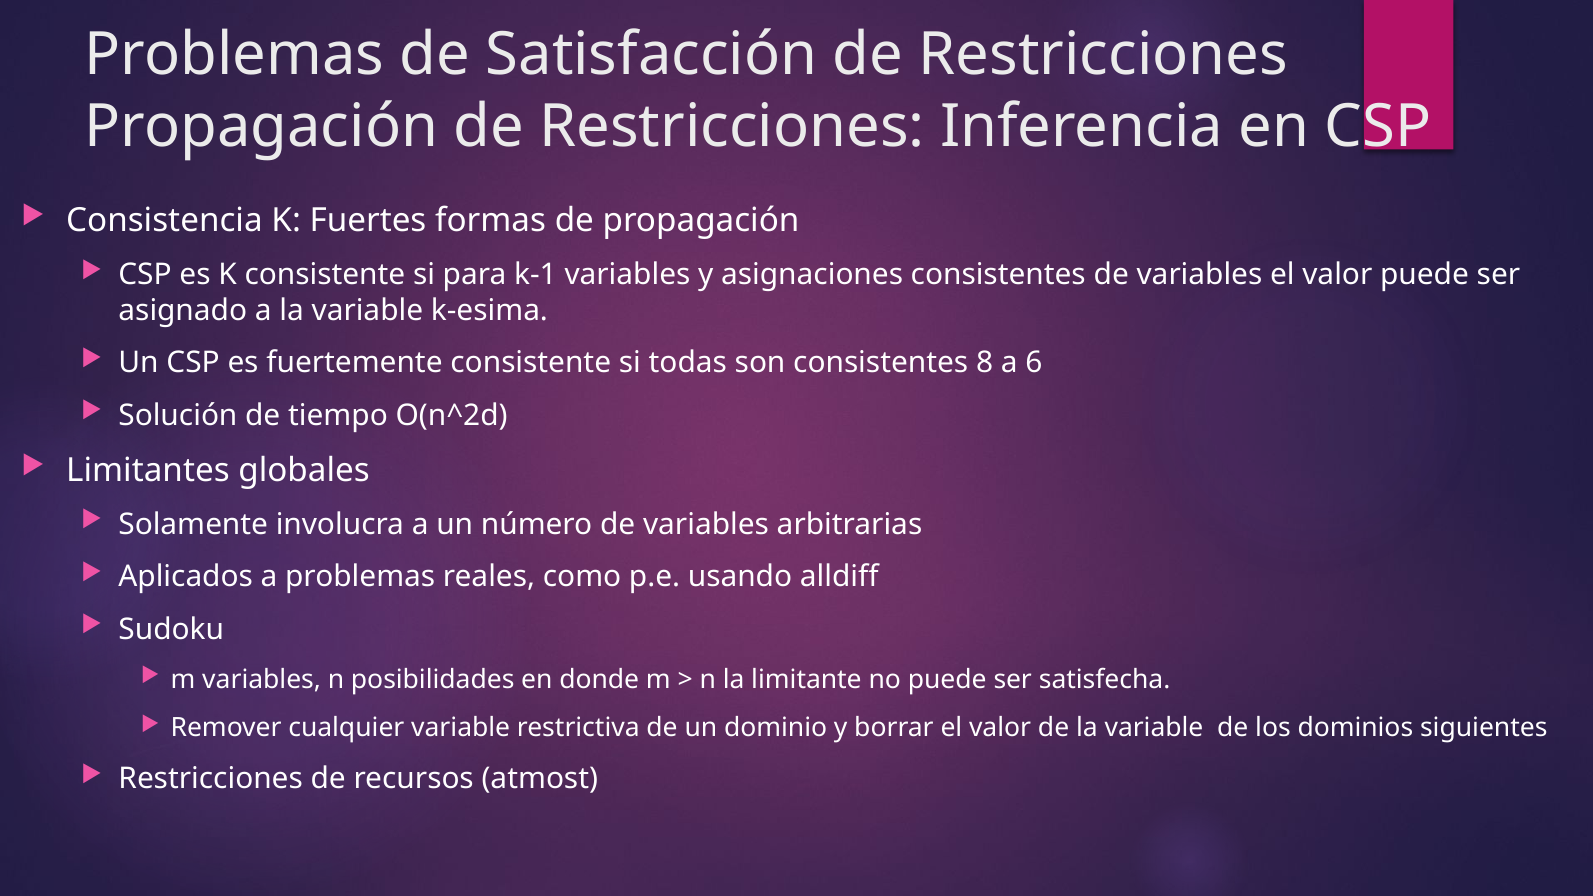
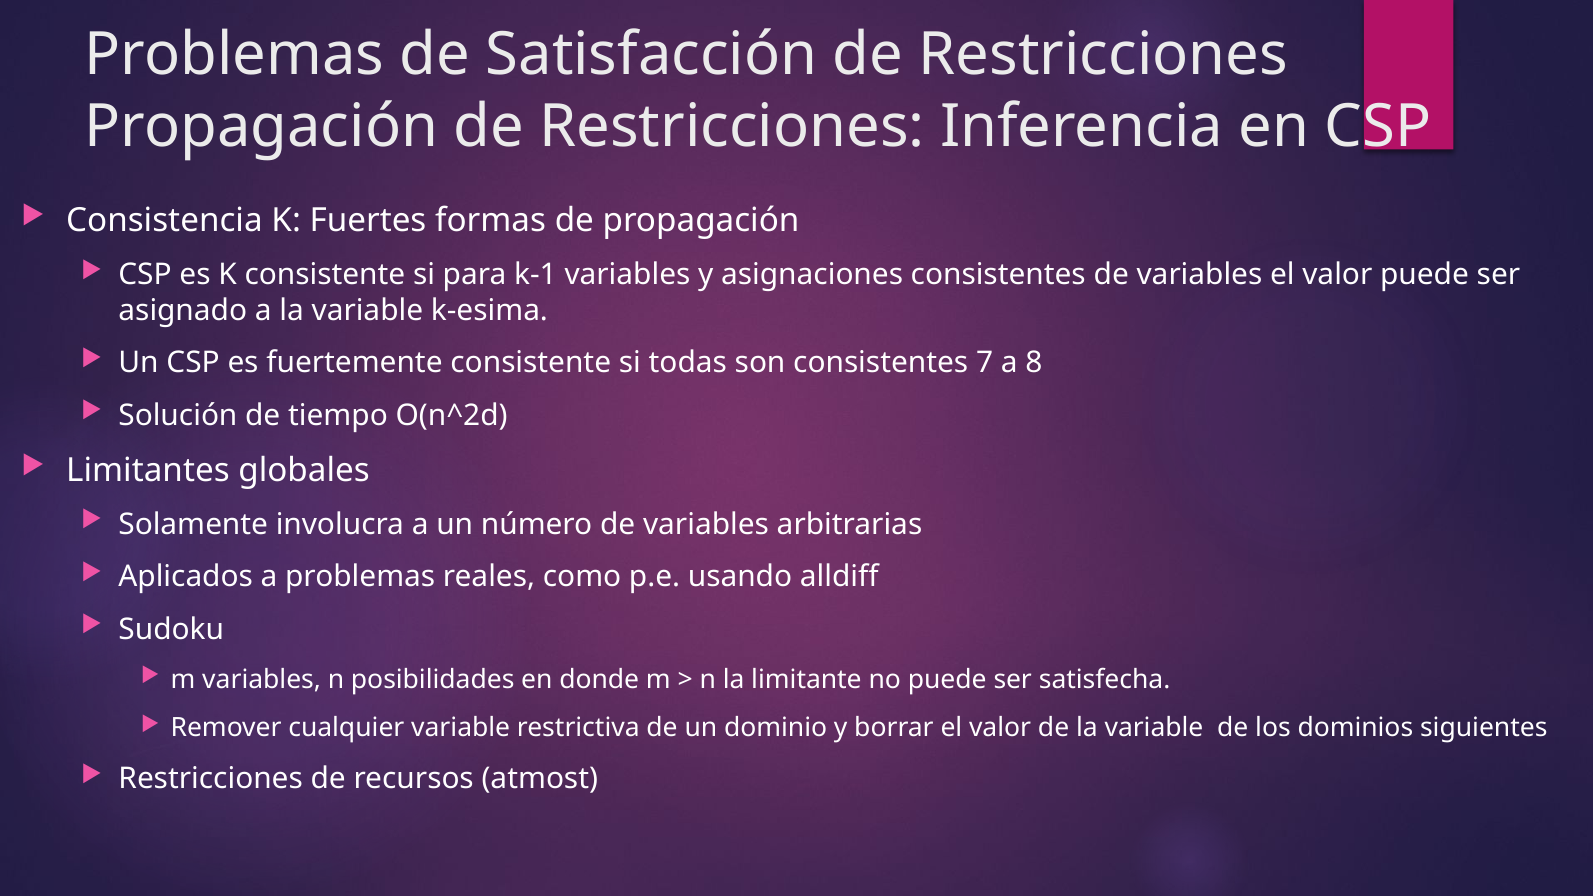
8: 8 -> 7 (985, 363)
6: 6 -> 8 (1034, 363)
